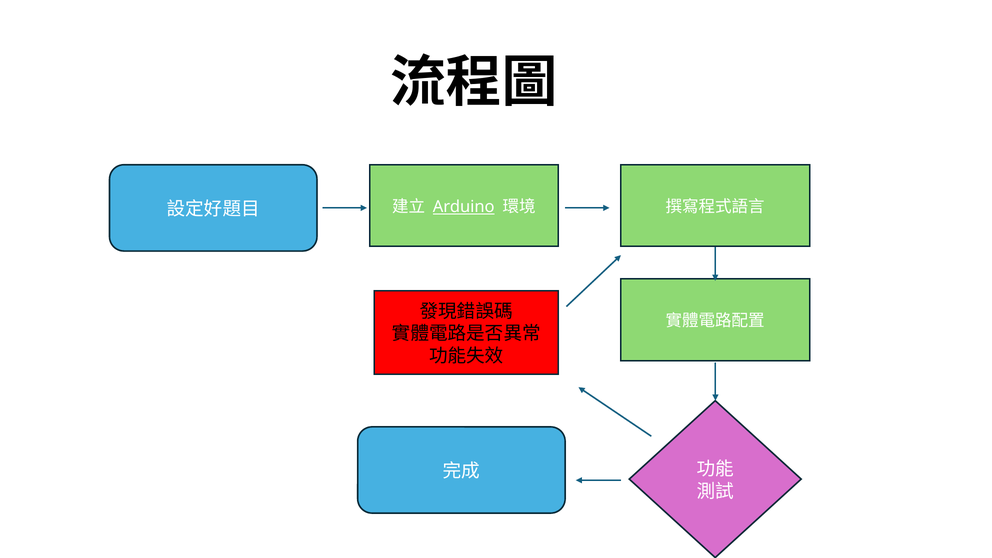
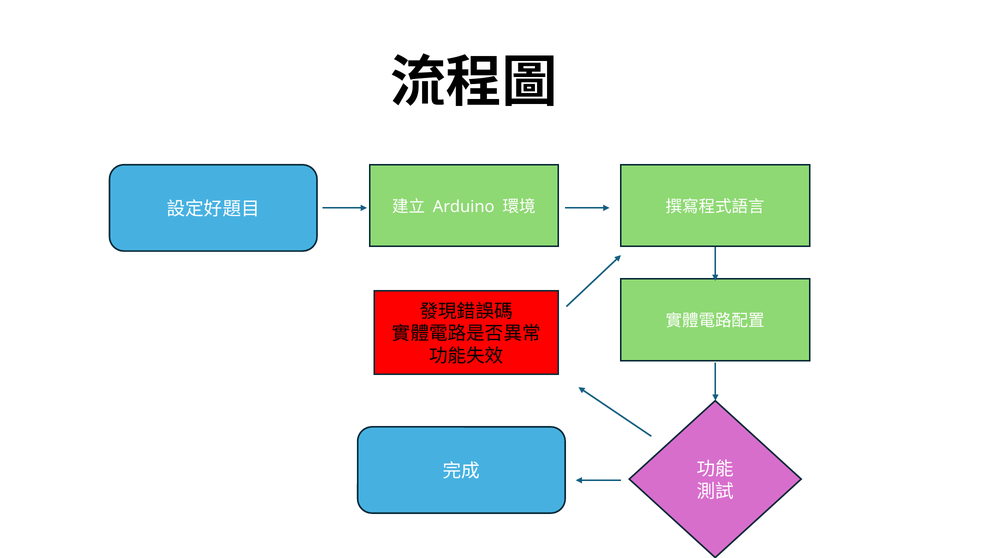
Arduino underline: present -> none (464, 207)
